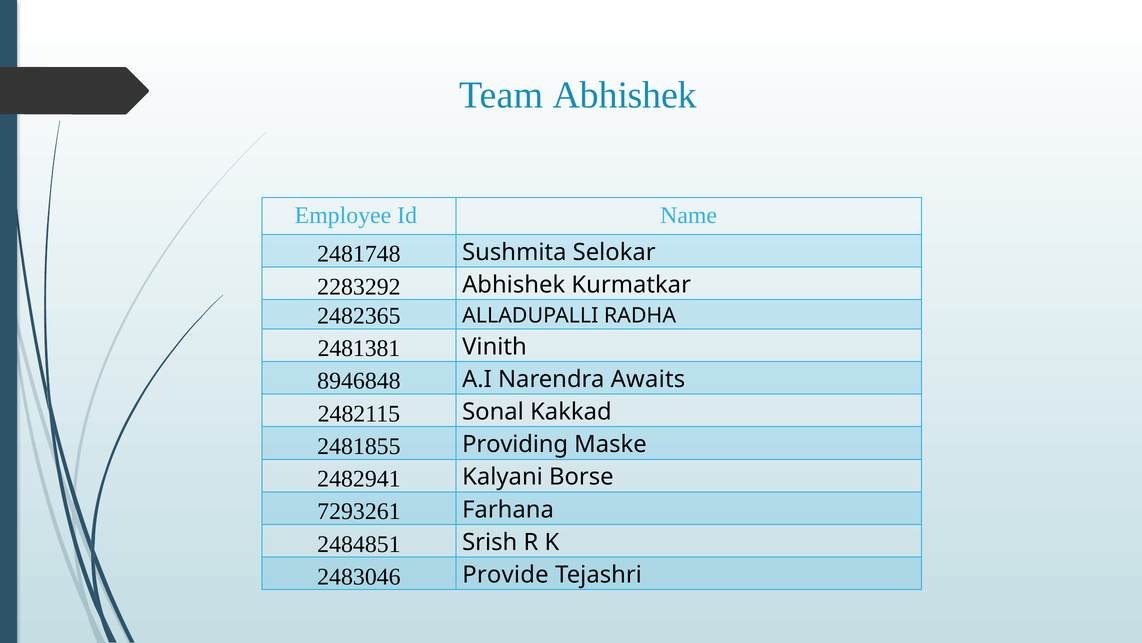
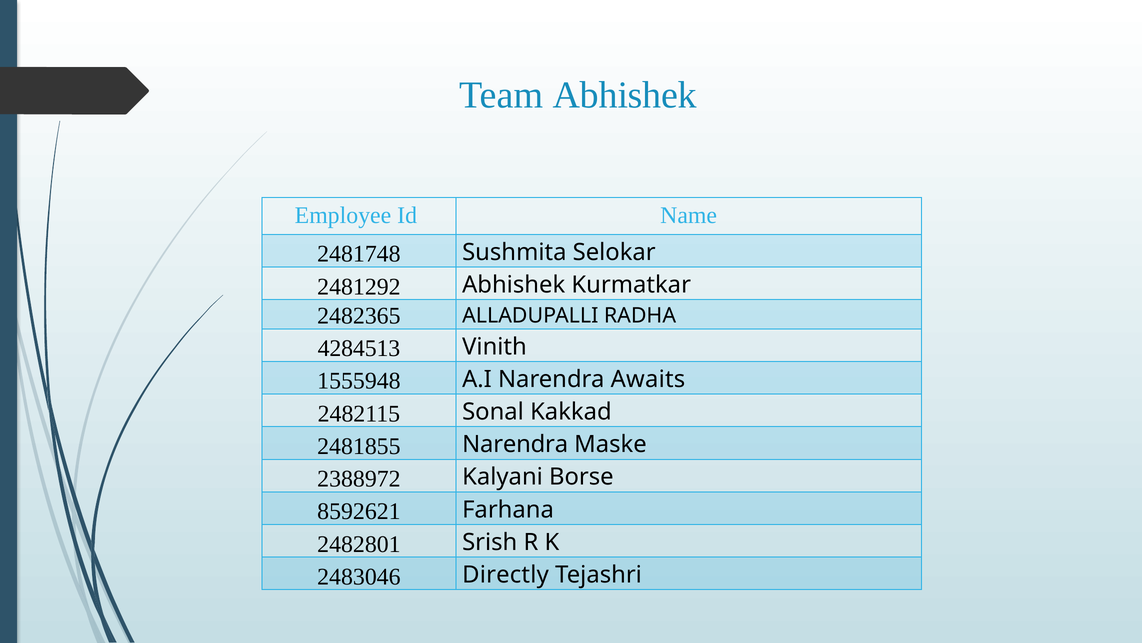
2283292: 2283292 -> 2481292 (359, 286)
2481381: 2481381 -> 4284513 (359, 348)
8946848: 8946848 -> 1555948 (359, 381)
2481855 Providing: Providing -> Narendra (515, 444)
2482941: 2482941 -> 2388972 (359, 478)
7293261: 7293261 -> 8592621 (359, 511)
2484851: 2484851 -> 2482801 (359, 544)
Provide: Provide -> Directly (505, 574)
